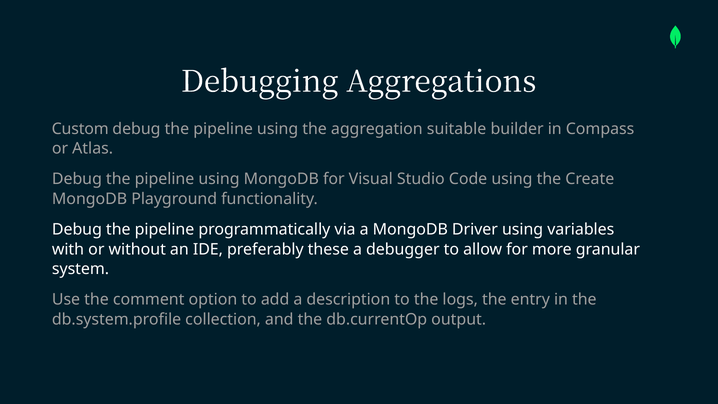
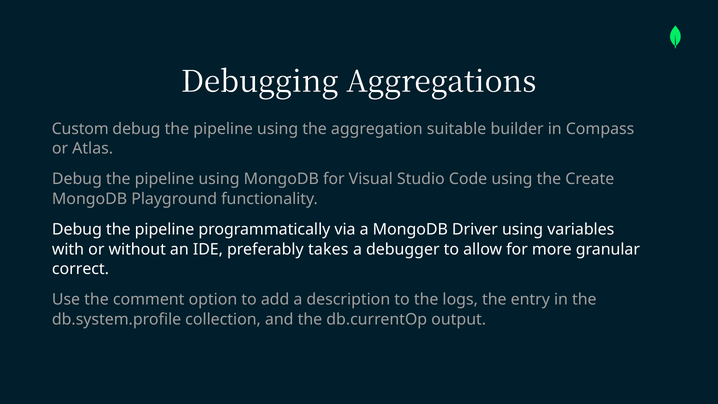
these: these -> takes (328, 249)
system: system -> correct (80, 269)
